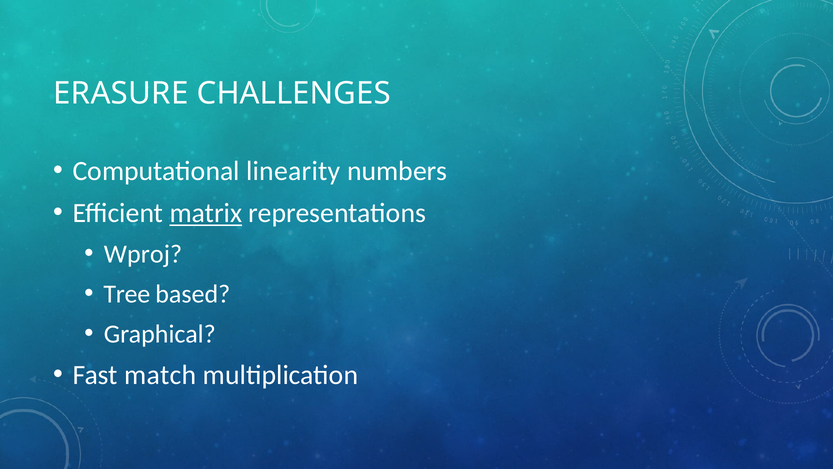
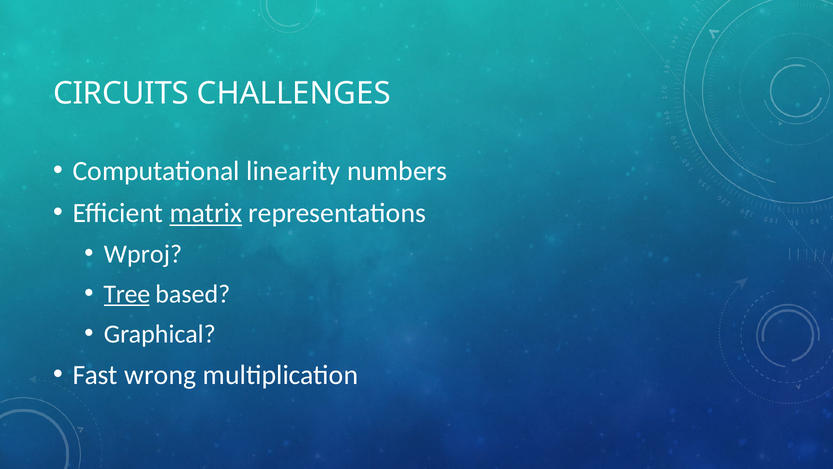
ERASURE: ERASURE -> CIRCUITS (121, 94)
Tree underline: none -> present (127, 294)
match: match -> wrong (160, 375)
